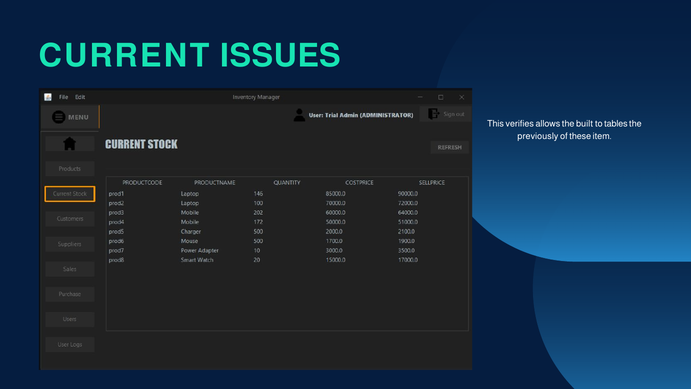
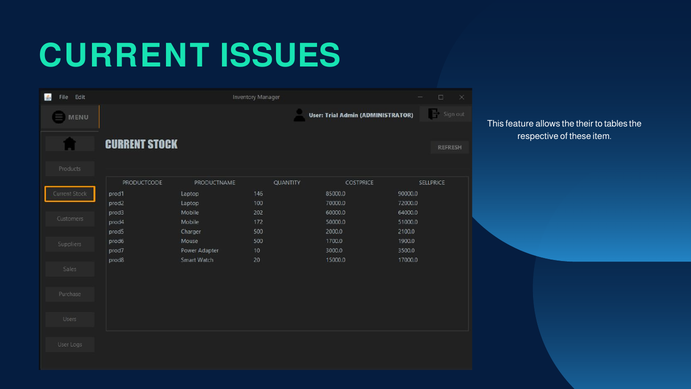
verifies: verifies -> feature (520, 123)
built: built -> their (585, 123)
previously: previously -> respective (538, 136)
